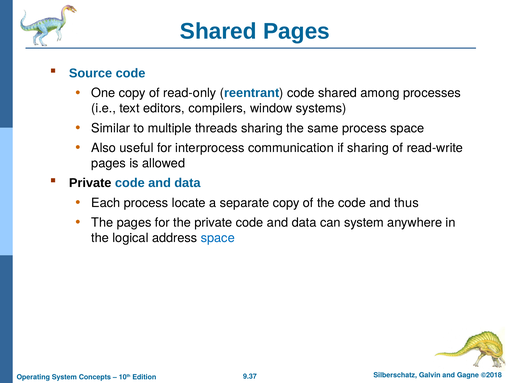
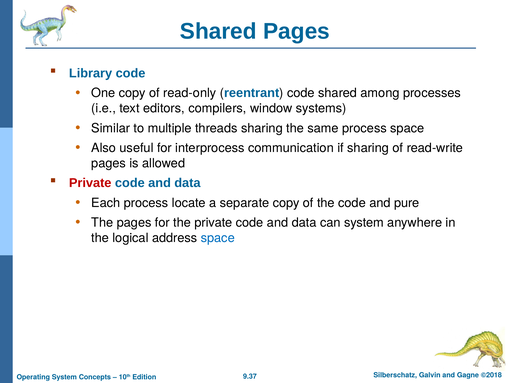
Source: Source -> Library (91, 73)
Private colour: black -> red (90, 183)
thus: thus -> pure (407, 203)
